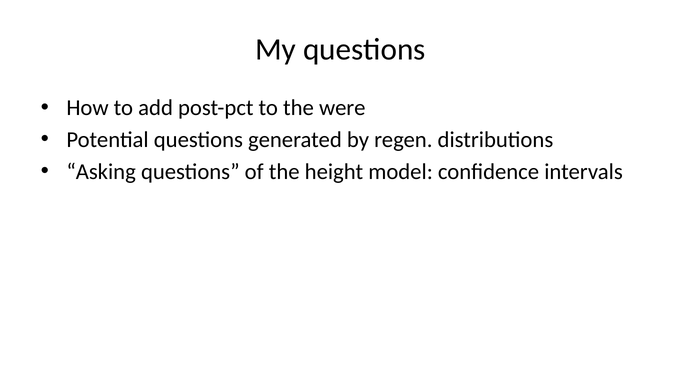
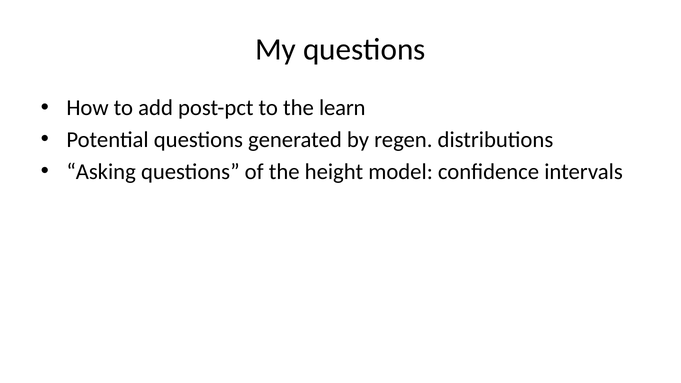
were: were -> learn (342, 108)
